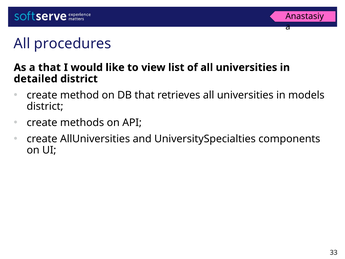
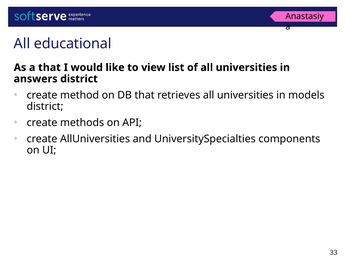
procedures: procedures -> educational (73, 44)
detailed: detailed -> answers (36, 79)
